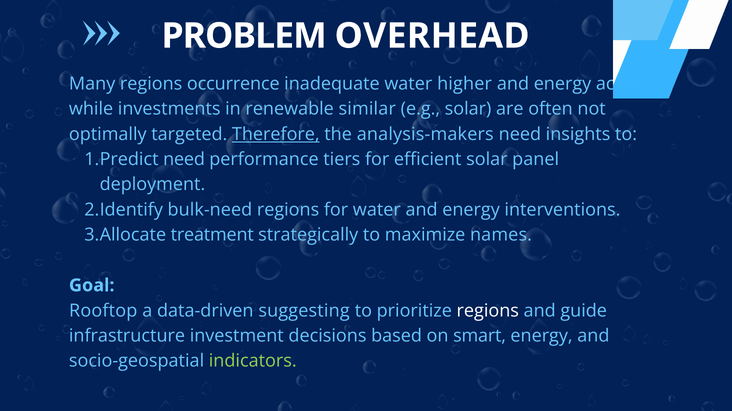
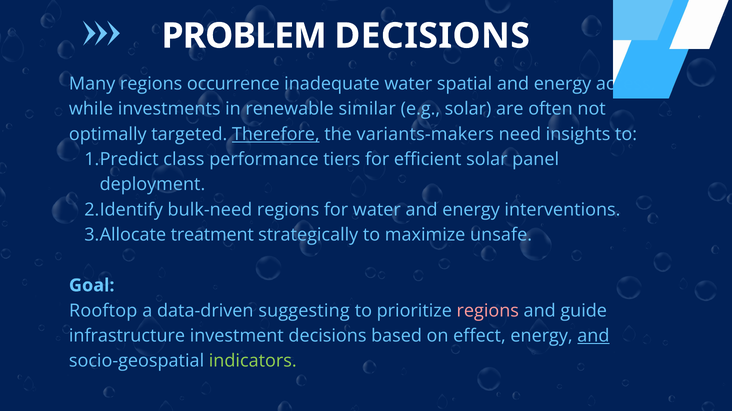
PROBLEM OVERHEAD: OVERHEAD -> DECISIONS (432, 36)
higher: higher -> spatial (465, 84)
analysis-makers: analysis-makers -> variants-makers (425, 134)
need: need -> class (184, 160)
names: names -> unsafe (501, 235)
regions colour: white -> pink (488, 311)
smart: smart -> effect (479, 336)
and underline: none -> present (593, 336)
